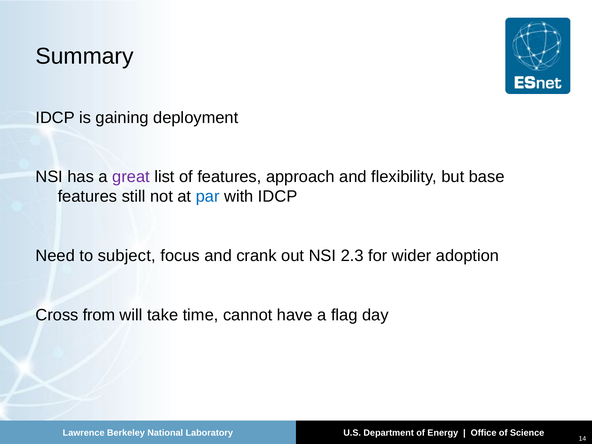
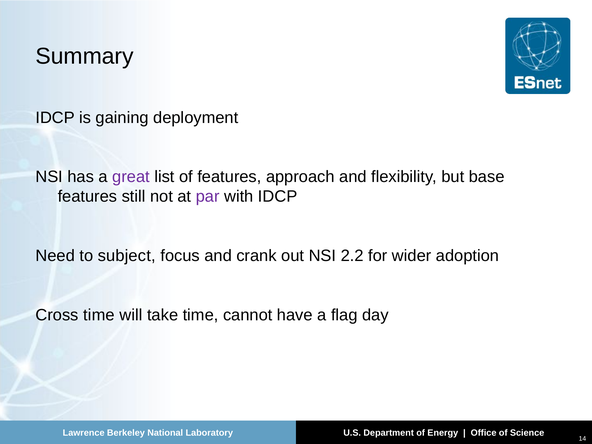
par colour: blue -> purple (208, 197)
2.3: 2.3 -> 2.2 (352, 256)
Cross from: from -> time (99, 315)
